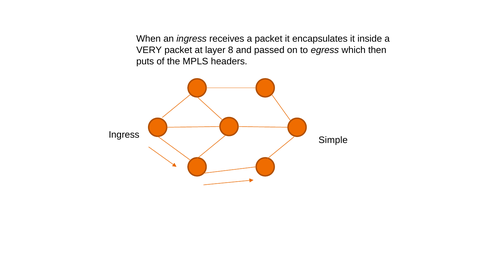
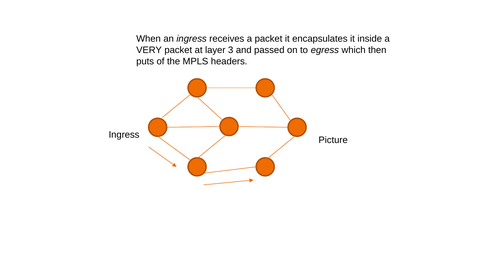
8: 8 -> 3 (231, 50)
Simple: Simple -> Picture (333, 140)
